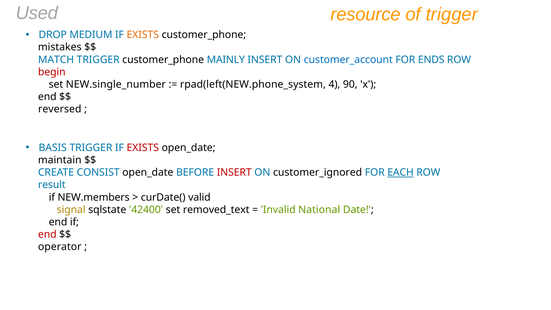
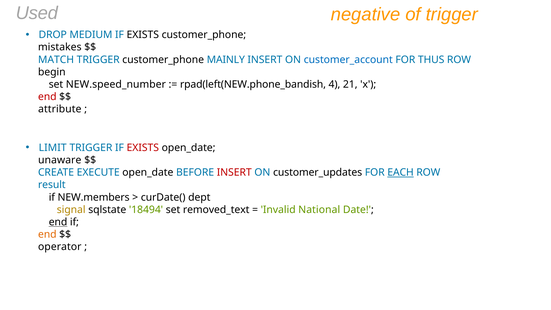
resource: resource -> negative (366, 14)
EXISTS colour: orange -> black (143, 35)
ENDS: ENDS -> THUS (431, 60)
begin colour: red -> black (52, 72)
NEW.single_number: NEW.single_number -> NEW.speed_number (116, 84)
rpad(left(NEW.phone_system: rpad(left(NEW.phone_system -> rpad(left(NEW.phone_bandish (253, 84)
90: 90 -> 21 (350, 84)
end colour: black -> red (47, 97)
reversed: reversed -> attribute (60, 109)
BASIS: BASIS -> LIMIT (53, 148)
maintain: maintain -> unaware (60, 160)
CONSIST: CONSIST -> EXECUTE (98, 172)
customer_ignored: customer_ignored -> customer_updates (318, 172)
valid: valid -> dept (199, 197)
42400: 42400 -> 18494 (146, 210)
end underline: none -> present (58, 222)
end colour: red -> orange (47, 234)
